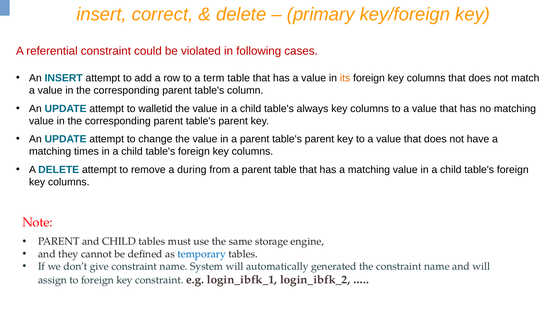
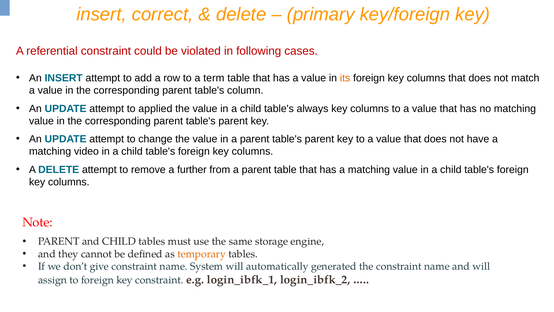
walletid: walletid -> applied (155, 108)
times: times -> video (86, 151)
during: during -> further (192, 169)
temporary colour: blue -> orange (202, 254)
